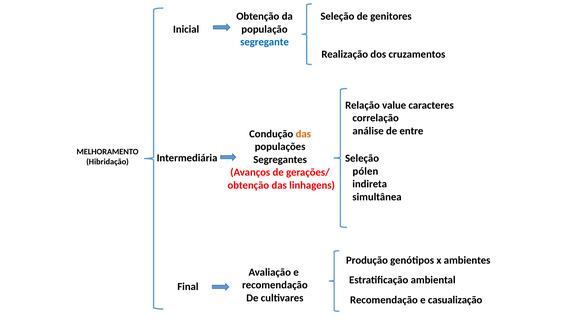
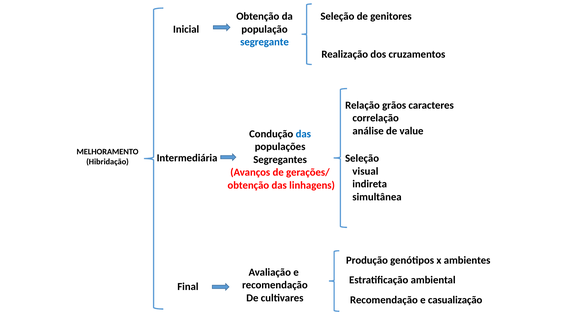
value: value -> grãos (394, 105)
entre: entre -> value (411, 131)
das colour: orange -> blue (303, 134)
pólen: pólen -> visual (365, 171)
